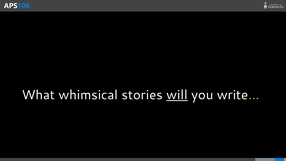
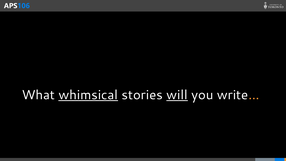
whimsical underline: none -> present (88, 95)
